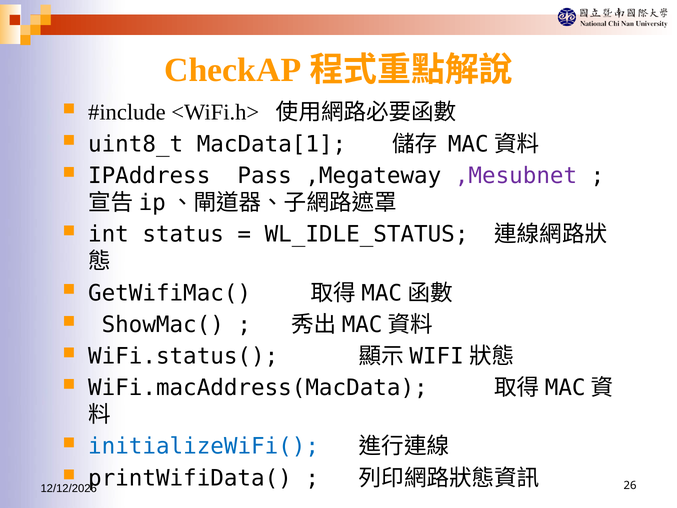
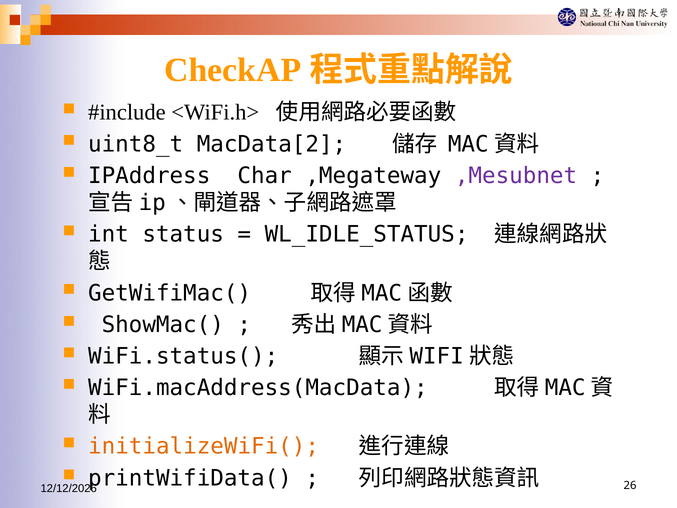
MacData[1: MacData[1 -> MacData[2 (271, 144)
Pass: Pass -> Char (265, 176)
initializeWiFi( colour: blue -> orange (204, 446)
